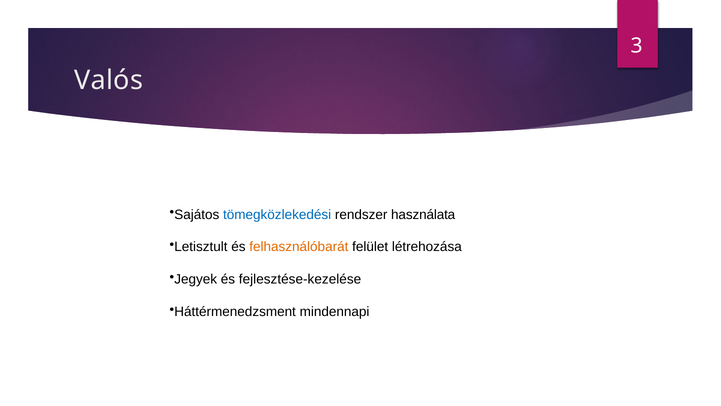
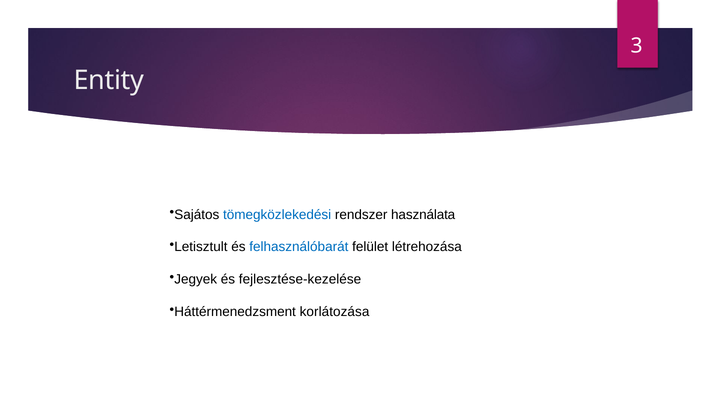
Valós: Valós -> Entity (109, 80)
felhasználóbarát colour: orange -> blue (299, 247)
mindennapi: mindennapi -> korlátozása (335, 312)
